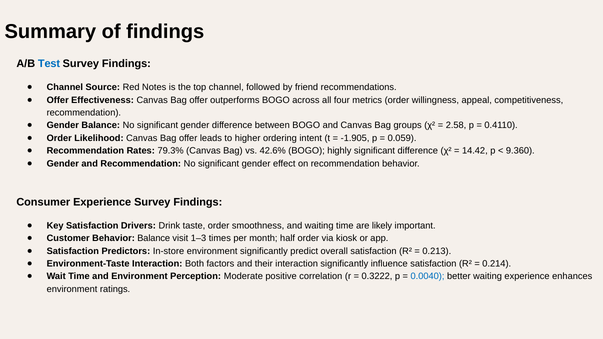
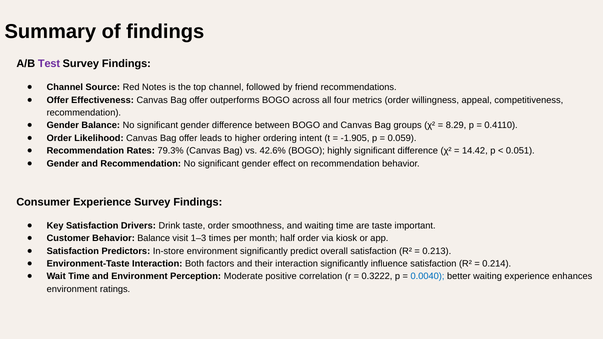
Test colour: blue -> purple (49, 64)
2.58: 2.58 -> 8.29 (456, 126)
9.360: 9.360 -> 0.051 (520, 151)
are likely: likely -> taste (382, 226)
